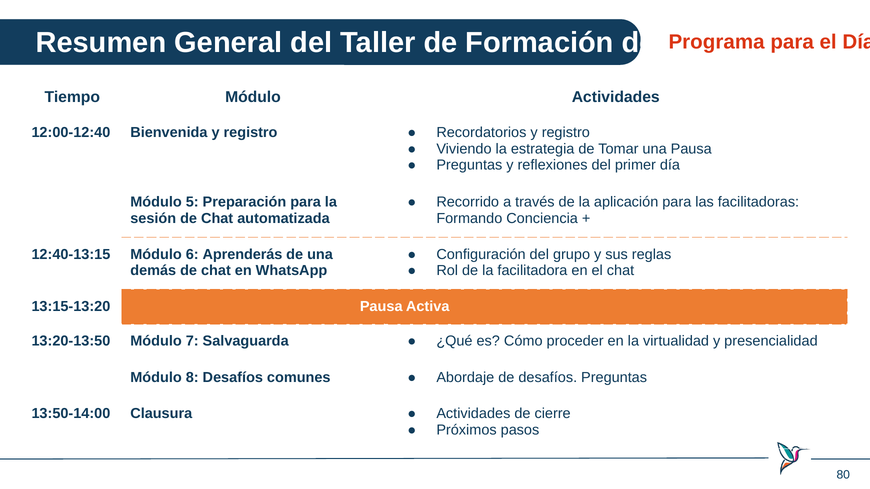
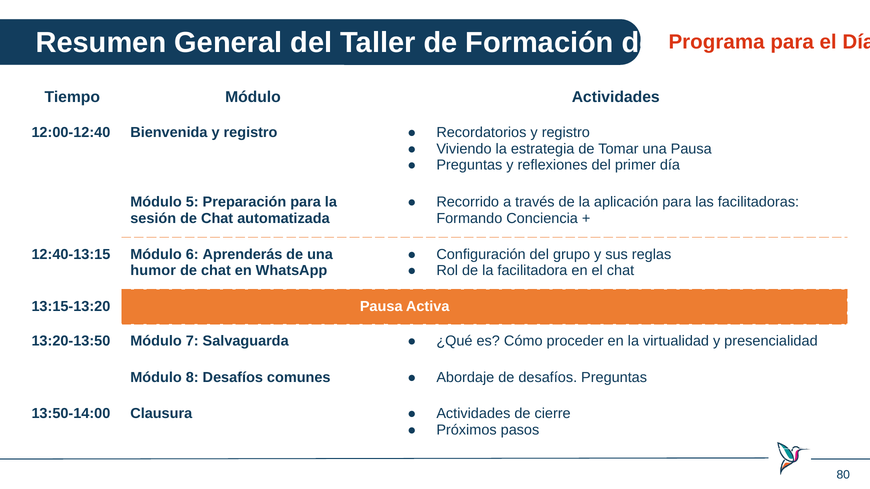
demás: demás -> humor (153, 271)
